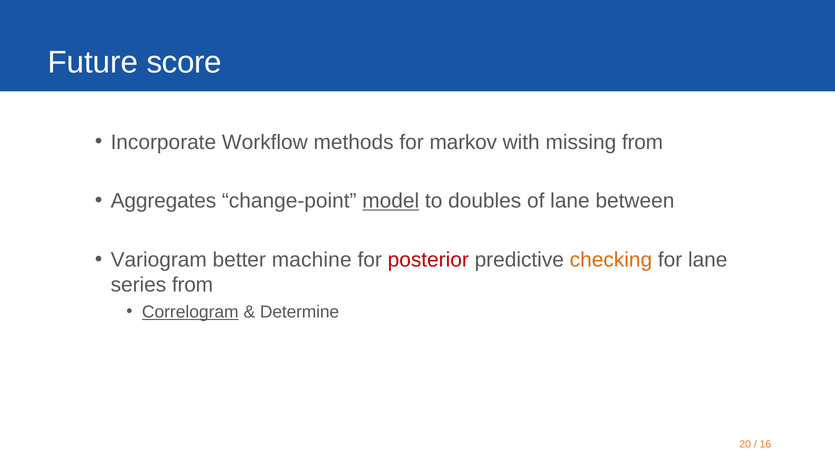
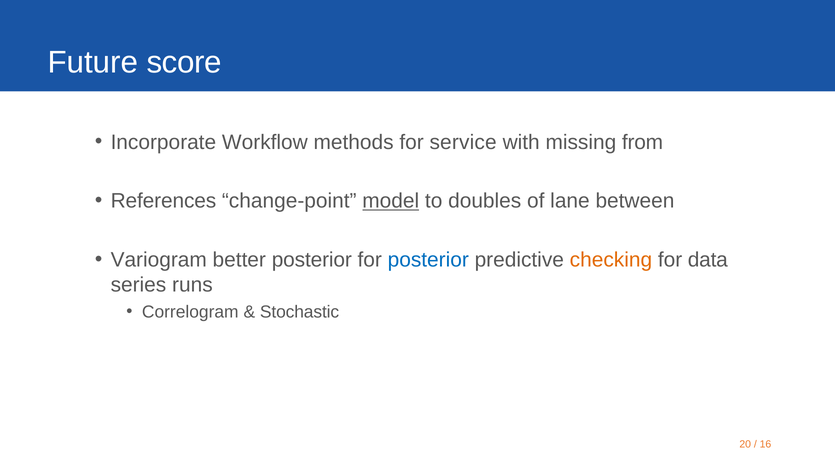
markov: markov -> service (463, 142)
Aggregates: Aggregates -> References (163, 201)
better machine: machine -> posterior (312, 260)
posterior colour: red -> blue (428, 260)
for lane: lane -> data (708, 260)
series from: from -> runs (192, 285)
Correlogram underline: present -> none (190, 312)
Determine: Determine -> Stochastic (300, 312)
